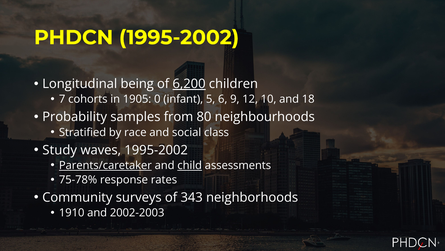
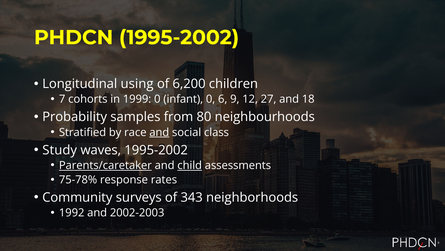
being: being -> using (137, 84)
6,200 underline: present -> none (189, 84)
1905: 1905 -> 1999 (137, 99)
infant 5: 5 -> 0 (211, 99)
10: 10 -> 27 (269, 99)
and underline: none -> present (159, 132)
1910: 1910 -> 1992 (72, 212)
